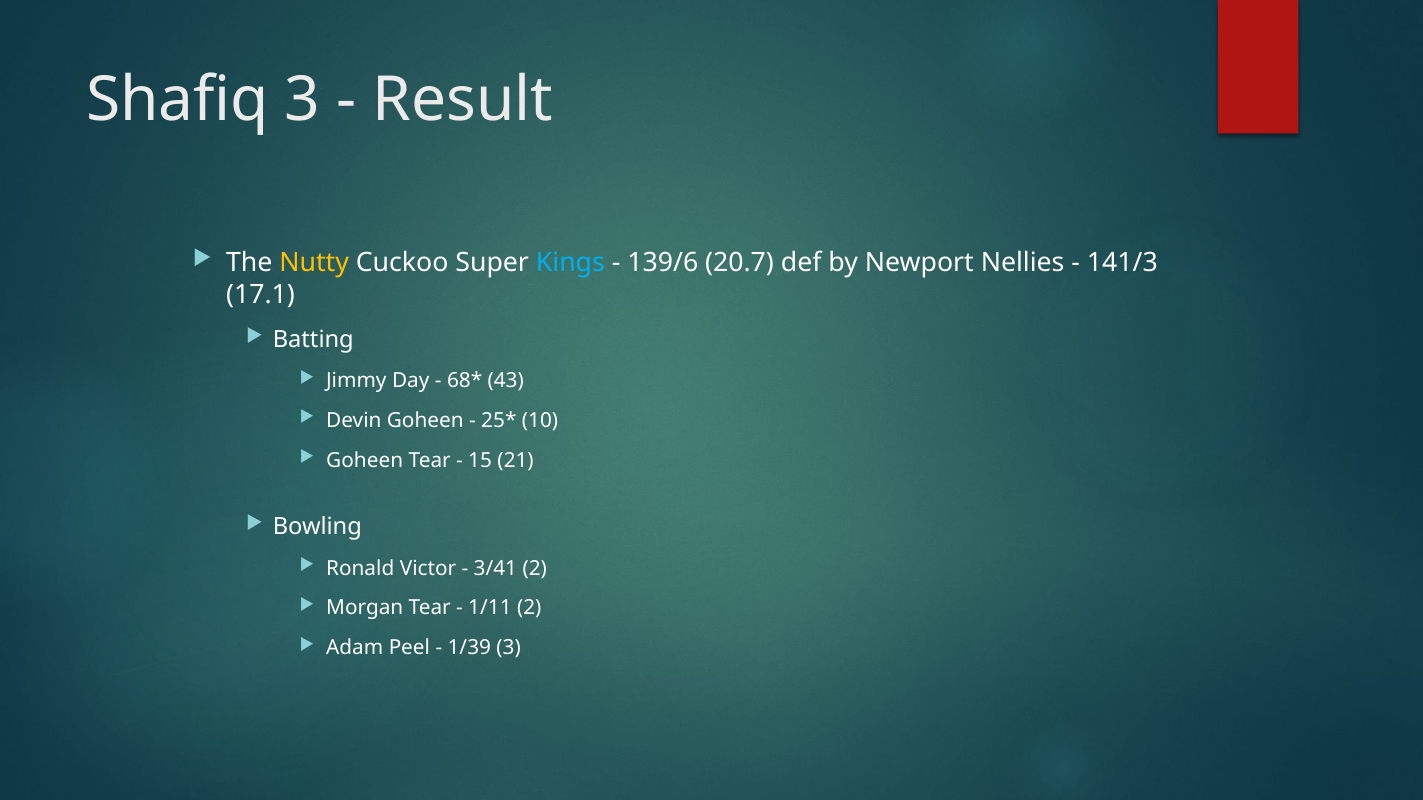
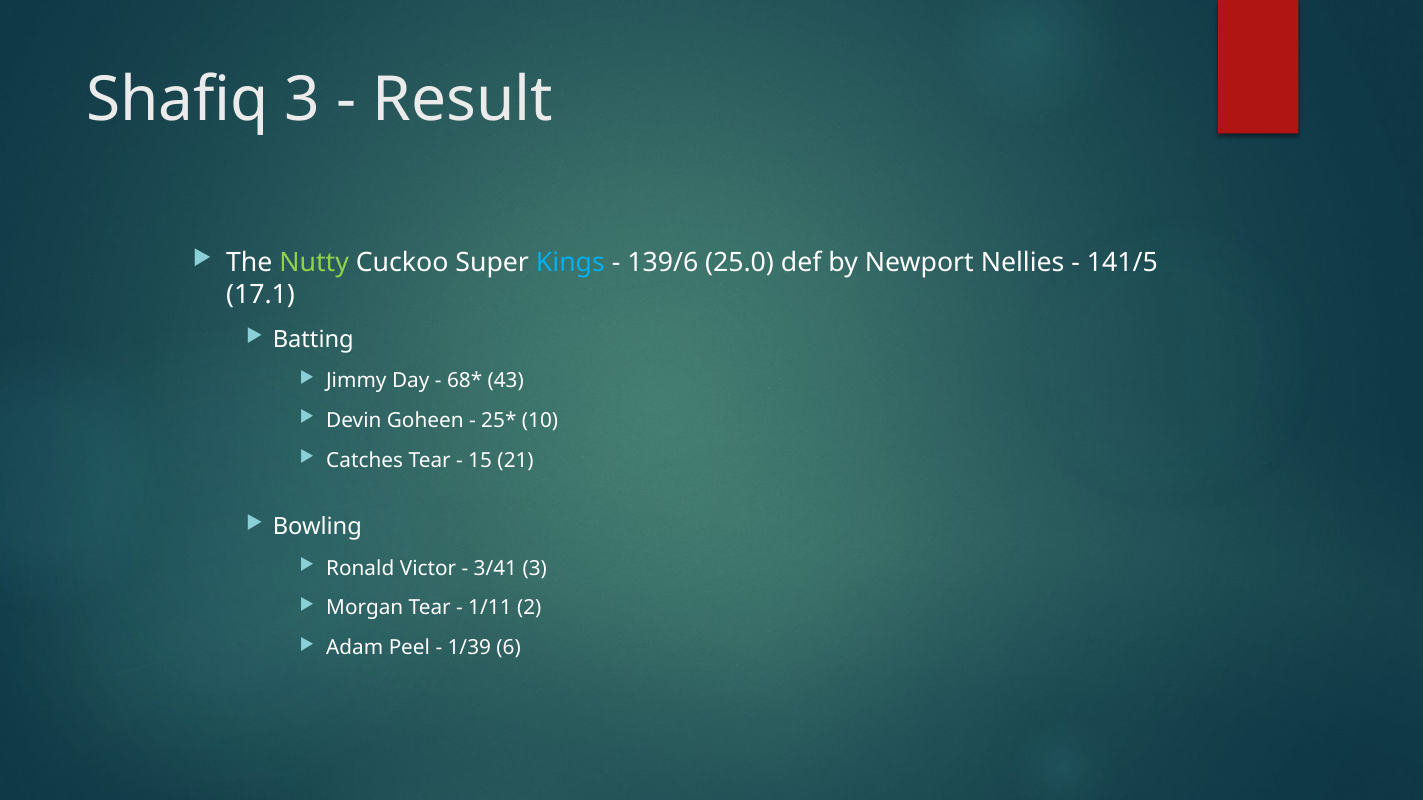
Nutty colour: yellow -> light green (314, 263)
20.7: 20.7 -> 25.0 (740, 263)
141/3: 141/3 -> 141/5 (1122, 263)
Goheen: Goheen -> Catches (365, 461)
3/41 2: 2 -> 3 (535, 569)
1/39 3: 3 -> 6 (509, 648)
